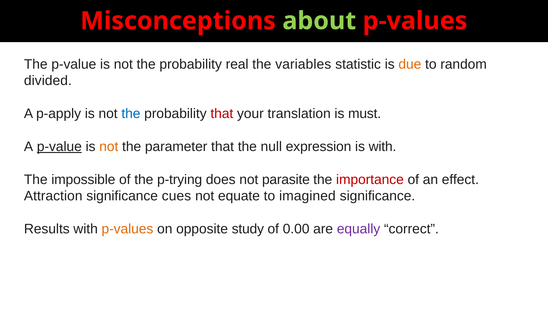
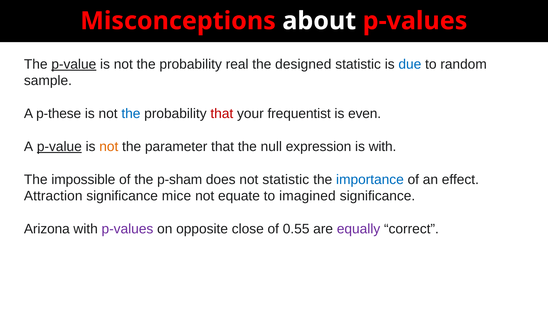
about colour: light green -> white (319, 21)
p-value underline: none -> present (74, 64)
variables: variables -> designed (303, 64)
due colour: orange -> blue (410, 64)
divided: divided -> sample (48, 80)
p-apply: p-apply -> p-these (59, 113)
translation: translation -> frequentist (299, 113)
must: must -> even (365, 113)
p-trying: p-trying -> p-sham (180, 179)
not parasite: parasite -> statistic (286, 179)
importance colour: red -> blue (370, 179)
cues: cues -> mice (176, 196)
Results: Results -> Arizona (47, 228)
p-values colour: orange -> purple (127, 228)
study: study -> close (248, 228)
0.00: 0.00 -> 0.55 (296, 228)
